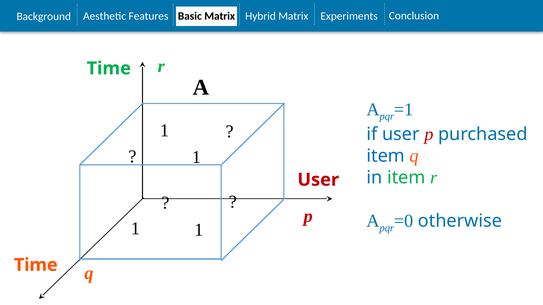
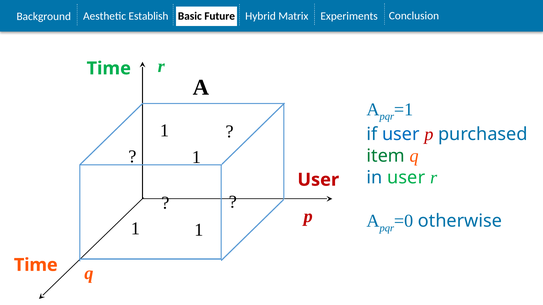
Features: Features -> Establish (149, 16)
Basic Matrix: Matrix -> Future (220, 16)
item colour: blue -> green (386, 156)
in item: item -> user (406, 178)
